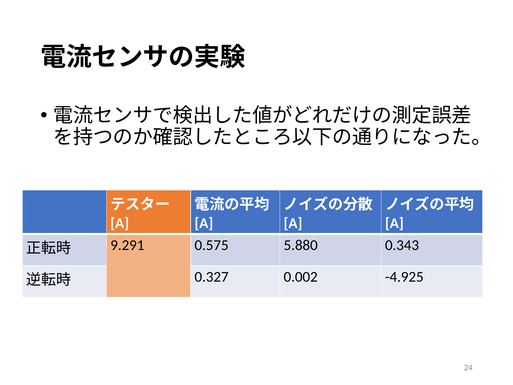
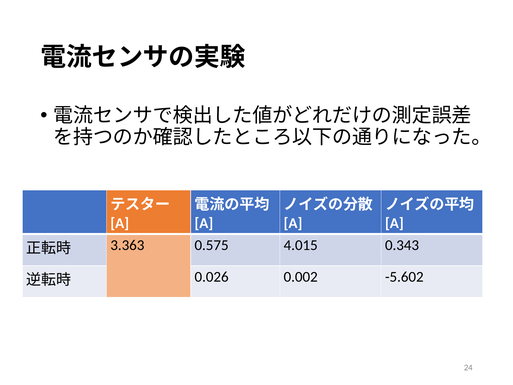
9.291: 9.291 -> 3.363 (127, 245)
5.880: 5.880 -> 4.015 (301, 245)
0.327: 0.327 -> 0.026 (212, 277)
-4.925: -4.925 -> -5.602 (404, 277)
